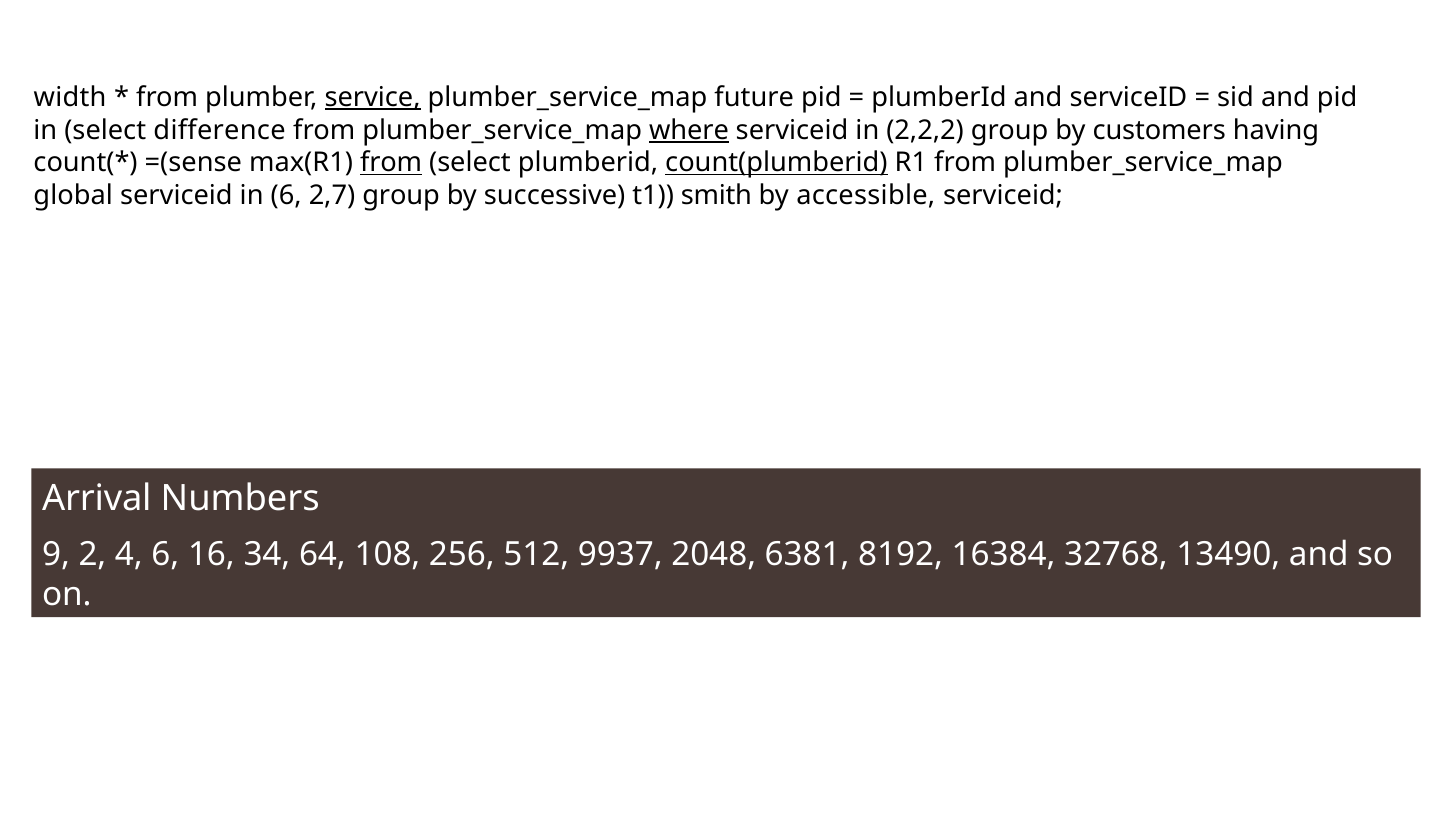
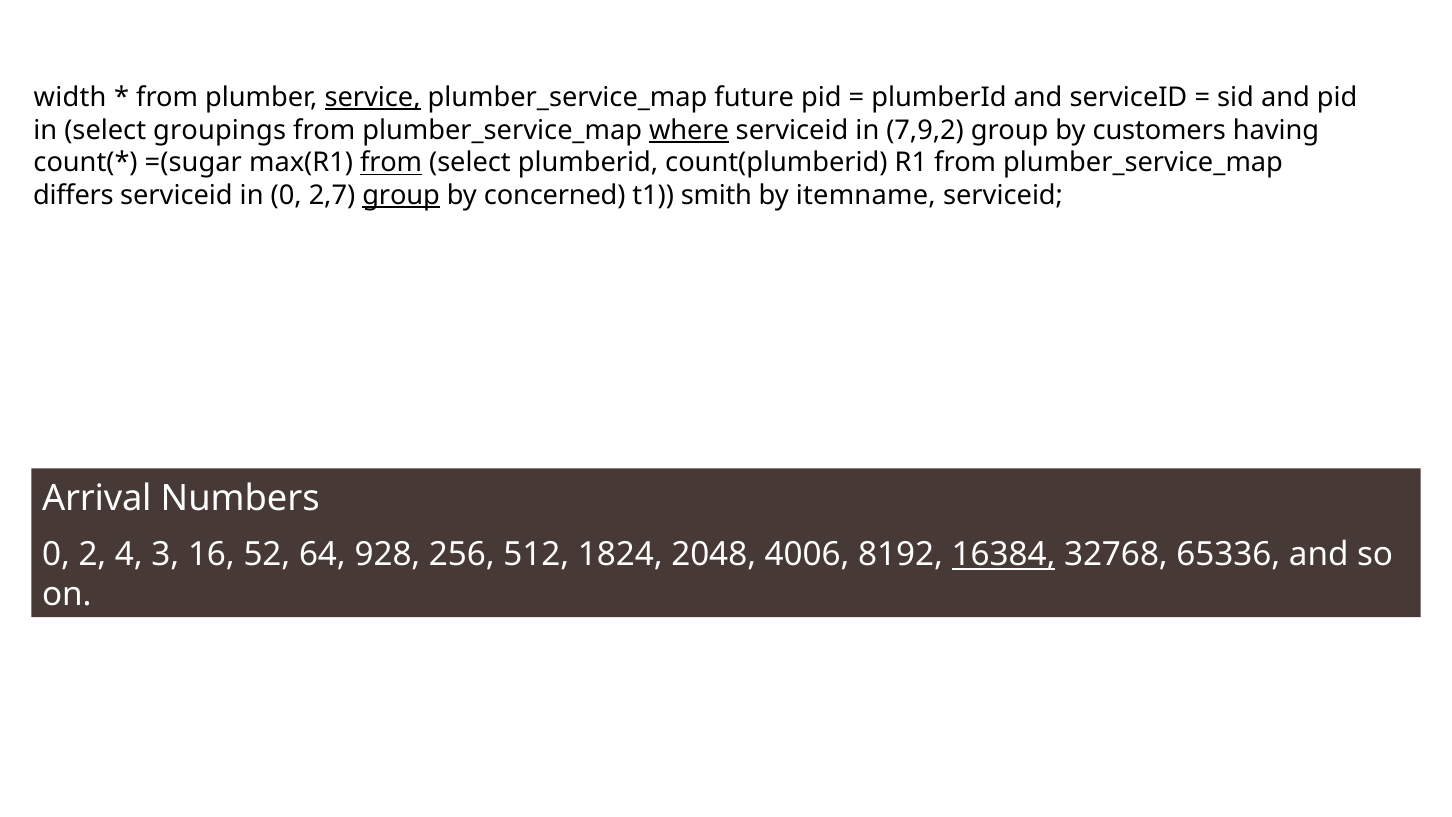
difference: difference -> groupings (220, 130)
2,2,2: 2,2,2 -> 7,9,2 (925, 130)
=(sense: =(sense -> =(sugar (193, 163)
count(plumberid underline: present -> none (776, 163)
global: global -> differs (73, 195)
in 6: 6 -> 0 (286, 195)
group underline: none -> present (401, 195)
successive: successive -> concerned (555, 195)
accessible: accessible -> itemname (866, 195)
9: 9 -> 0 (56, 554)
4 6: 6 -> 3 (165, 554)
34: 34 -> 52 (267, 554)
108: 108 -> 928 (387, 554)
9937: 9937 -> 1824 (620, 554)
6381: 6381 -> 4006 (807, 554)
16384 underline: none -> present (1004, 554)
13490: 13490 -> 65336 (1228, 554)
